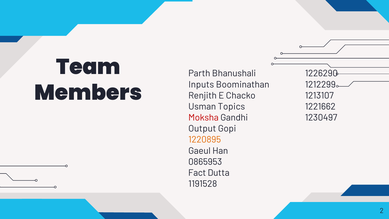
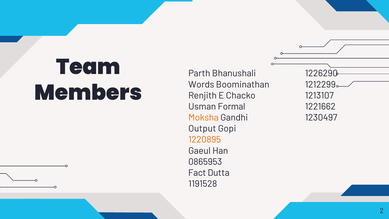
Inputs: Inputs -> Words (201, 84)
Topics: Topics -> Formal (232, 106)
Moksha colour: red -> orange (203, 118)
